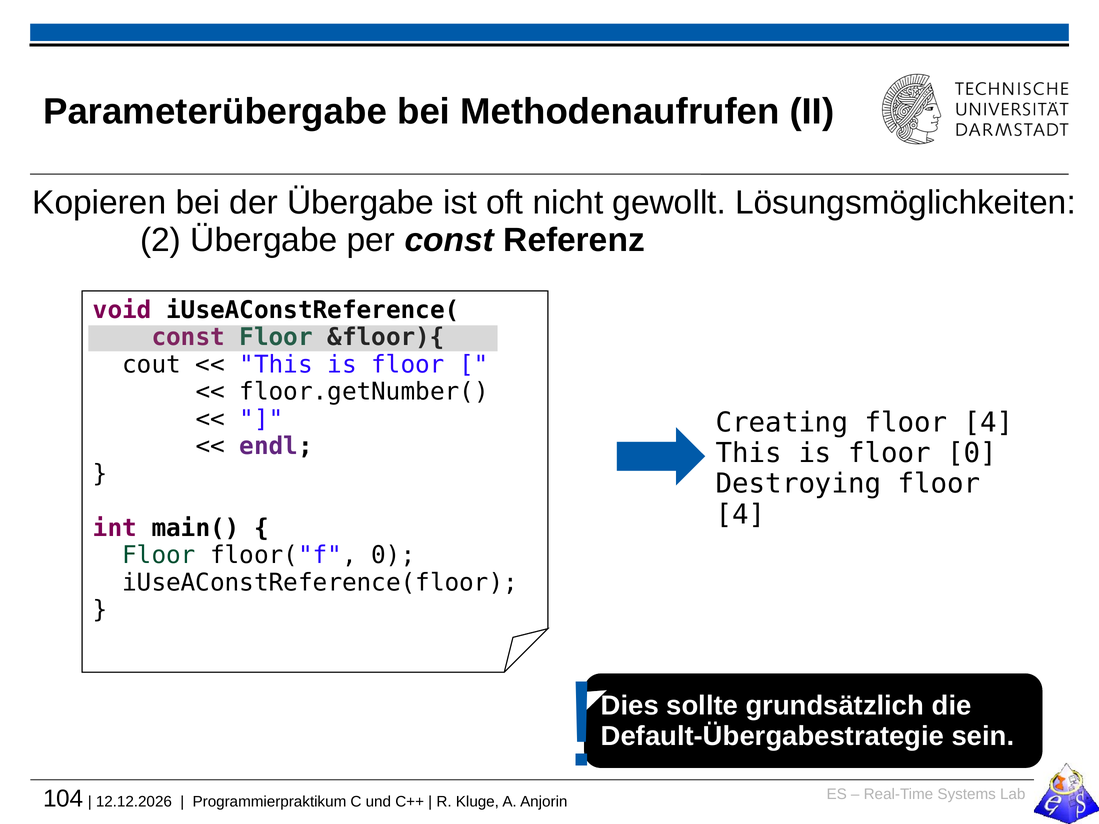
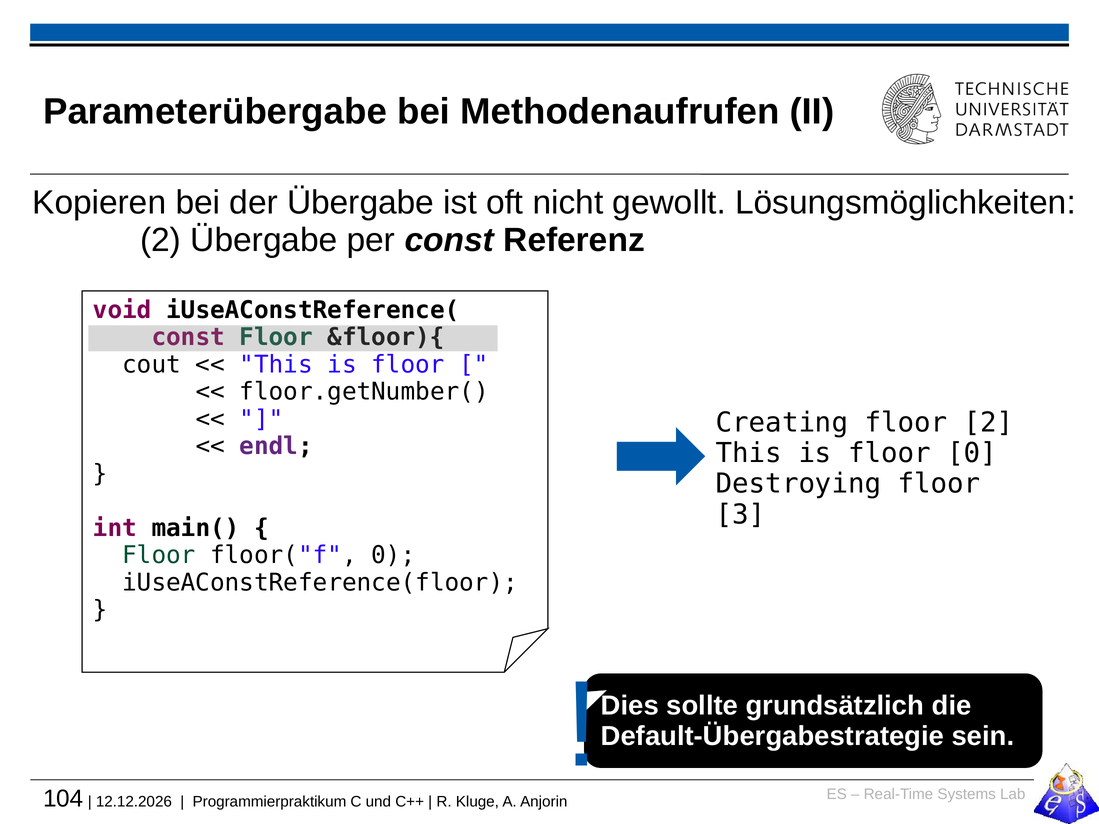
Creating floor 4: 4 -> 2 (989, 423)
4: 4 -> 3 (741, 515)
